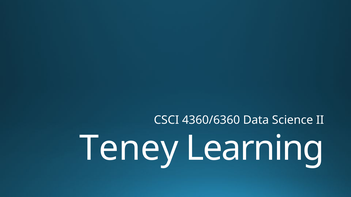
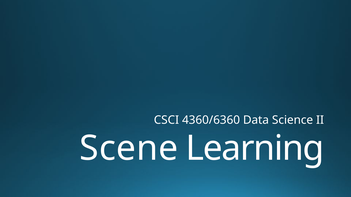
Teney: Teney -> Scene (129, 149)
